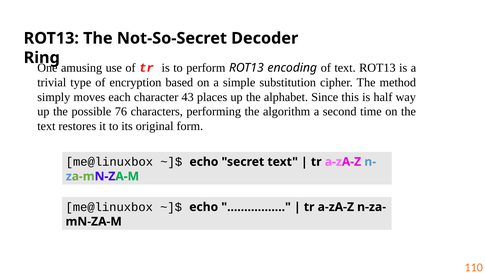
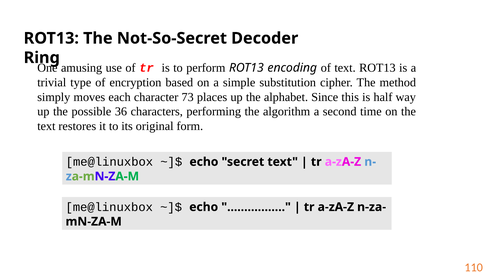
43: 43 -> 73 (188, 97)
76: 76 -> 36 (121, 111)
